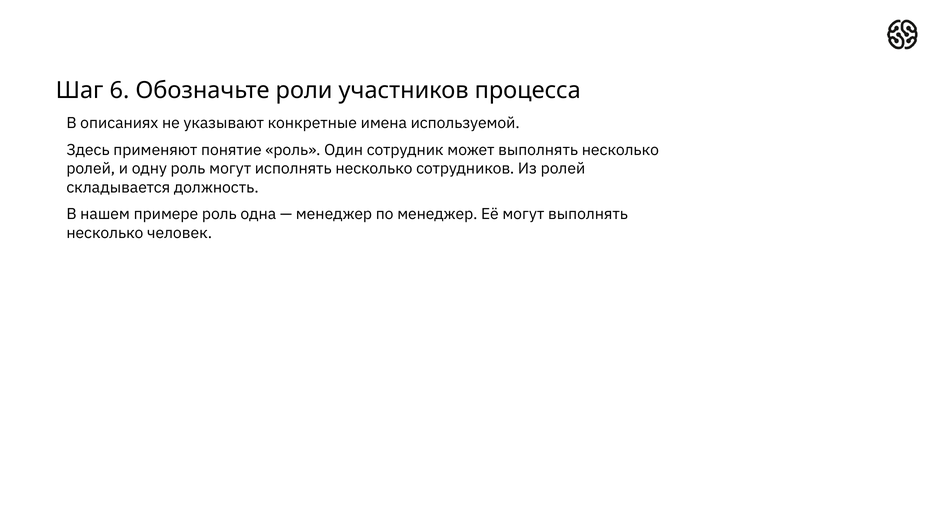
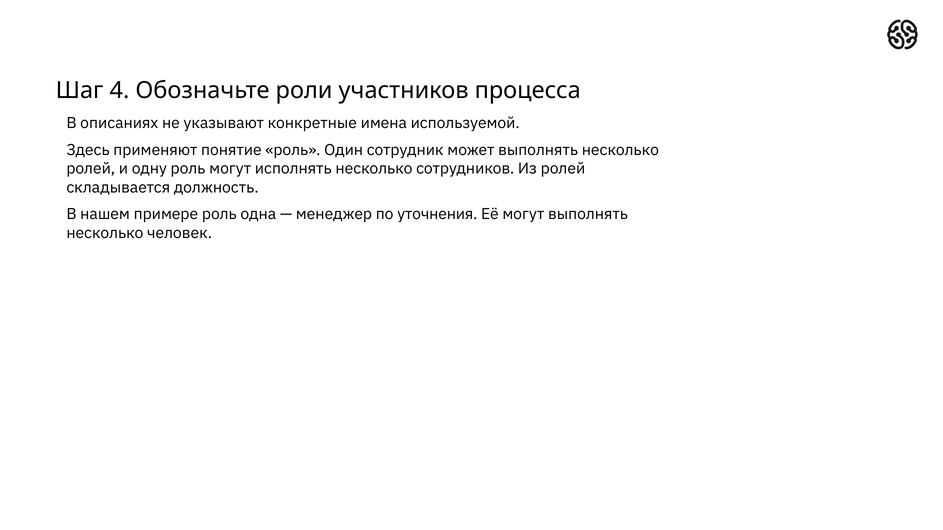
6: 6 -> 4 (119, 91)
по менеджер: менеджер -> уточнения (437, 214)
